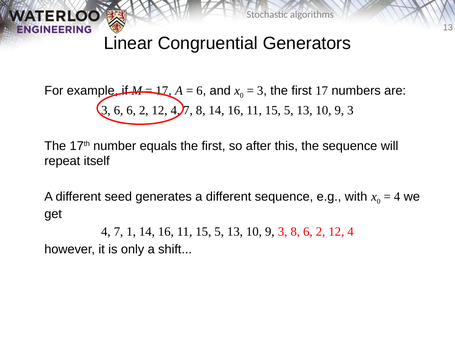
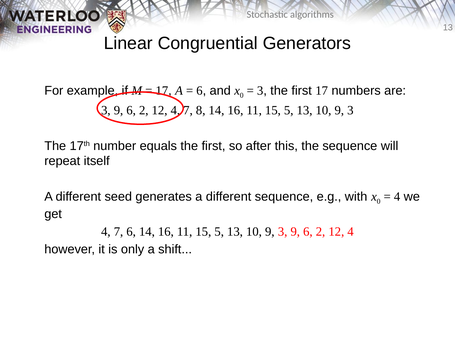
6: 6 -> 9 (118, 110)
7 1: 1 -> 6 (131, 231)
9 3 8: 8 -> 9 (295, 231)
